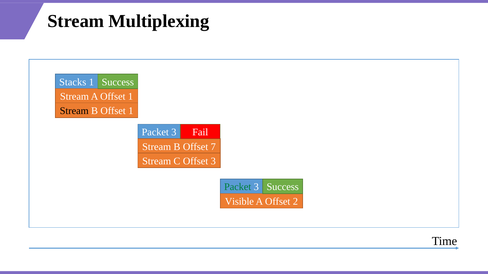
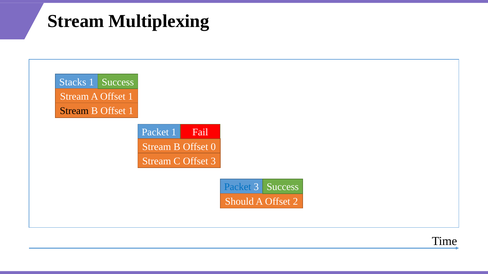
3: 3 -> 1 (174, 132)
7: 7 -> 0 (213, 147)
Packet colour: green -> blue (238, 187)
Visible: Visible -> Should (239, 202)
